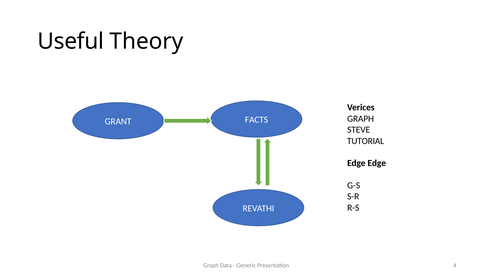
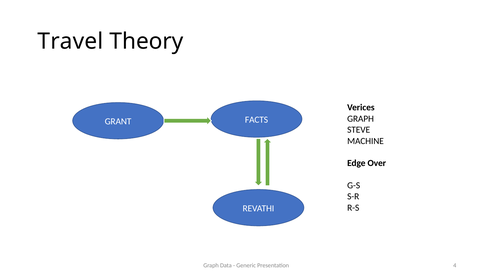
Useful: Useful -> Travel (71, 41)
TUTORIAL: TUTORIAL -> MACHINE (366, 141)
Edge Edge: Edge -> Over (377, 163)
